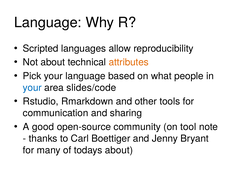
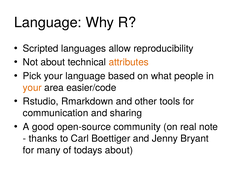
your colour: blue -> orange (32, 88)
slides/code: slides/code -> easier/code (91, 88)
tool: tool -> real (188, 127)
